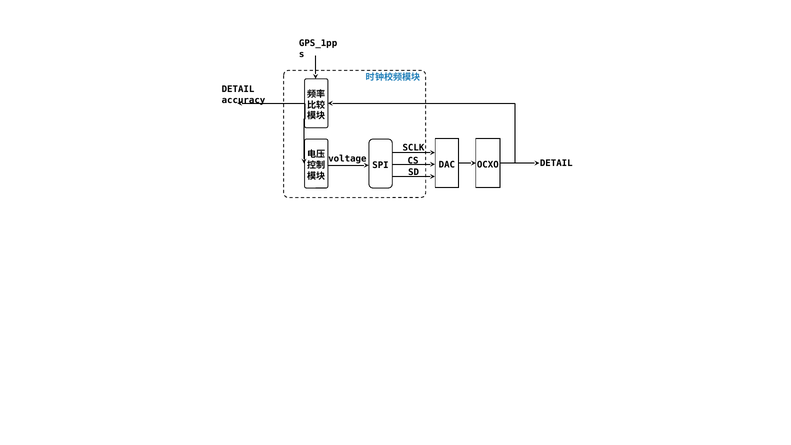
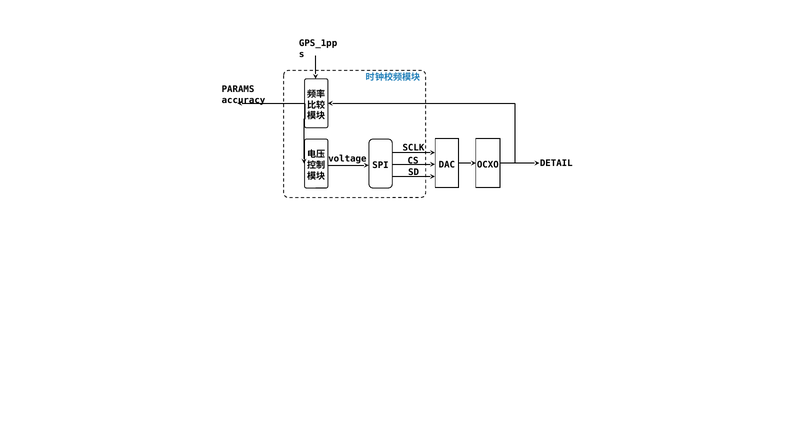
DETAIL: DETAIL -> PARAMS (238, 89)
